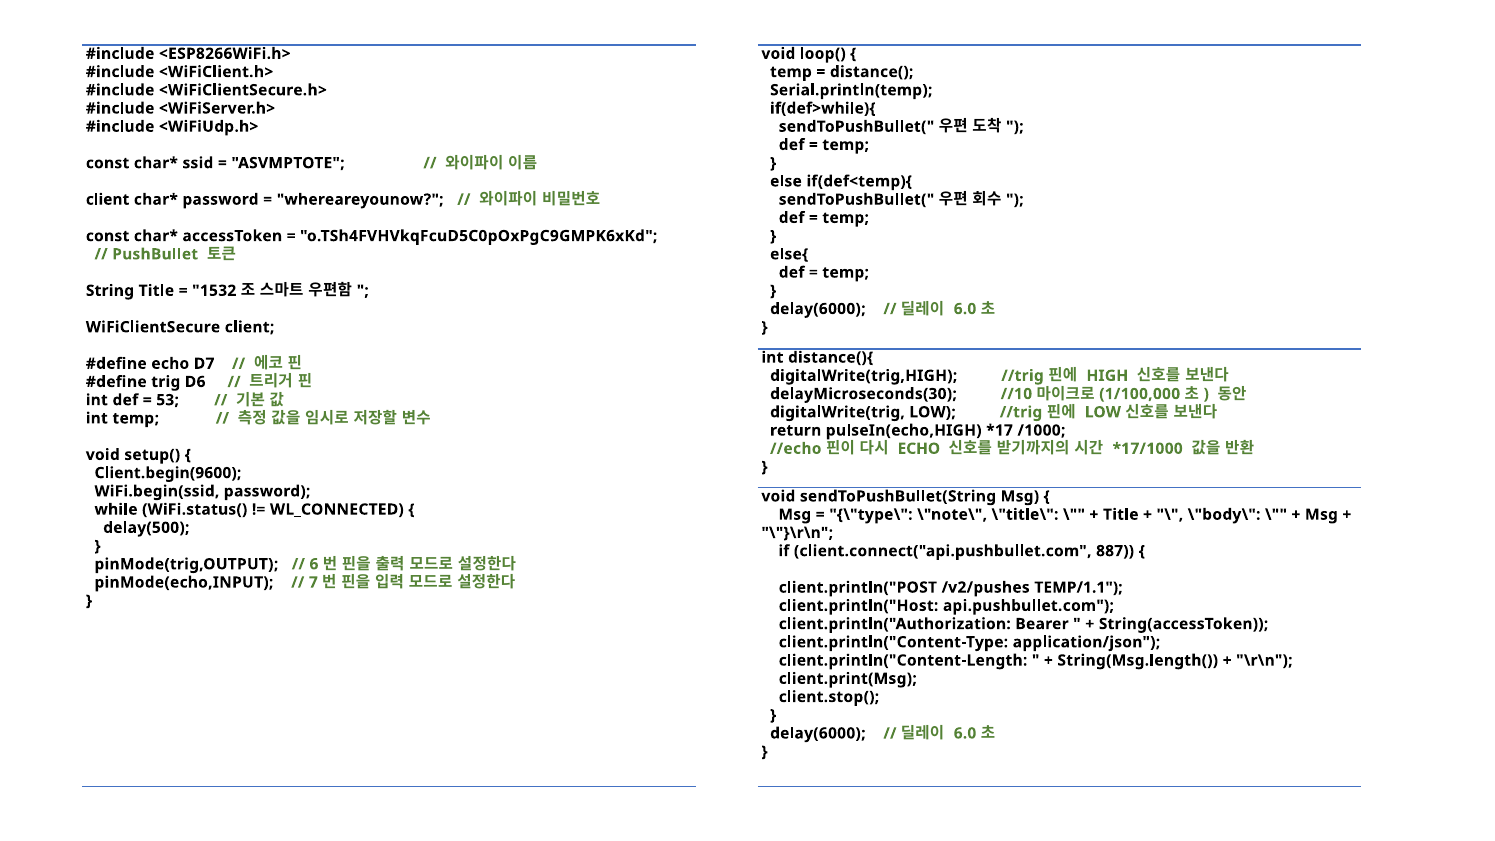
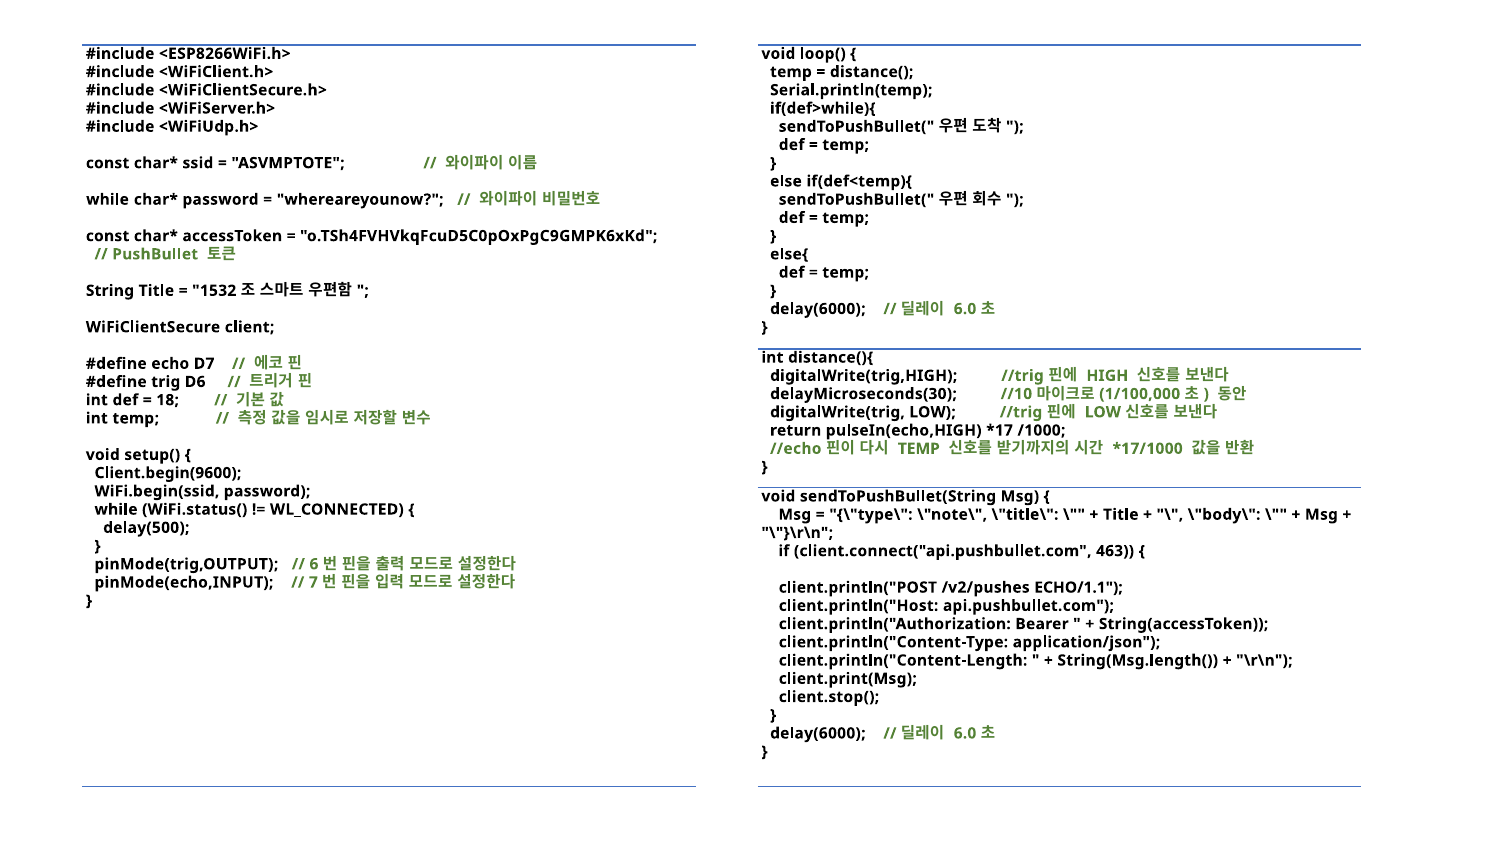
client: client -> while (108, 200)
53: 53 -> 18 (168, 400)
ECHO: ECHO -> TEMP (919, 449)
887: 887 -> 463 (1115, 551)
TEMP/1.1: TEMP/1.1 -> ECHO/1.1 (1079, 587)
